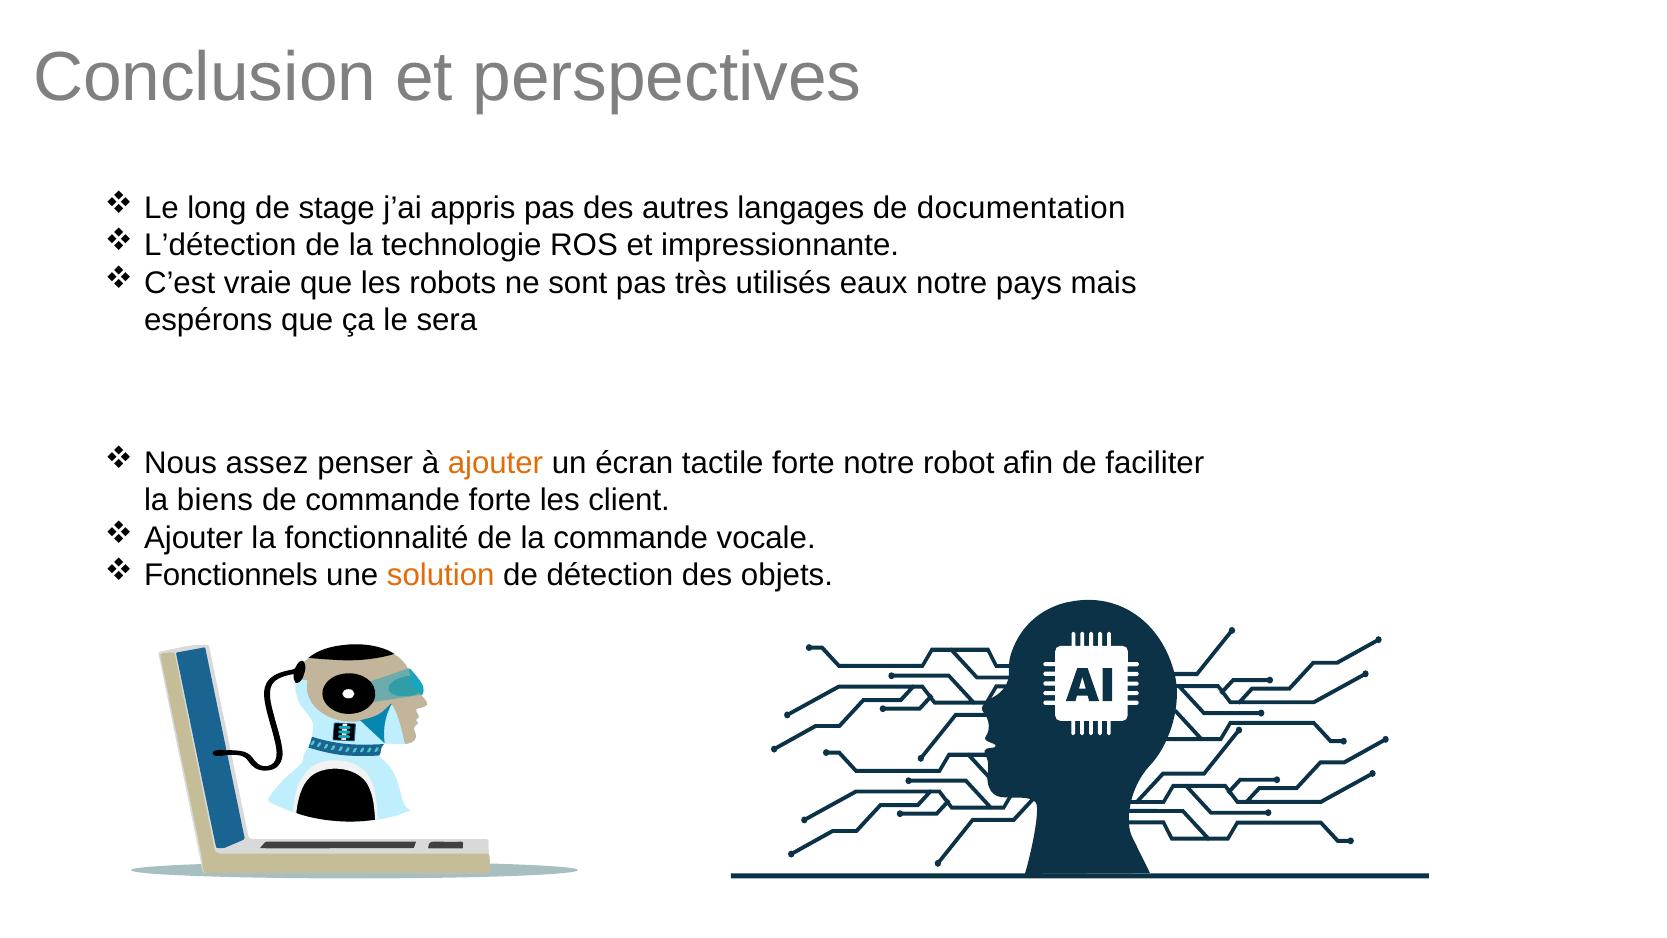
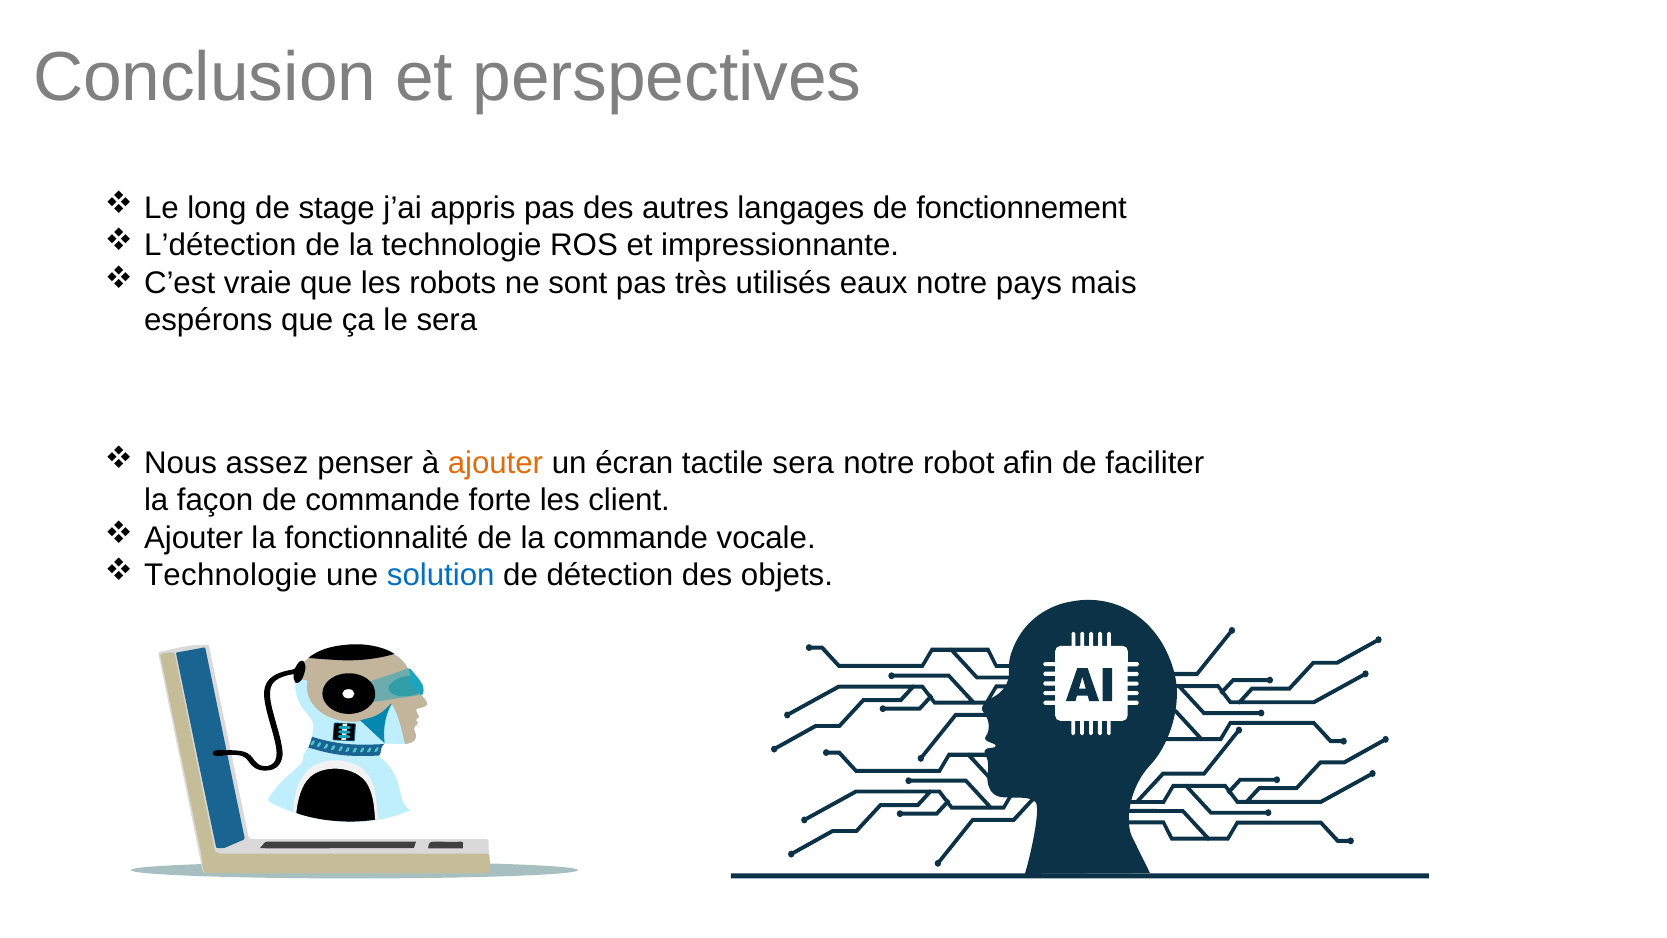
documentation: documentation -> fonctionnement (1021, 208)
tactile forte: forte -> sera (803, 463)
biens: biens -> façon (215, 500)
Fonctionnels: Fonctionnels -> Technologie (231, 575)
solution colour: orange -> blue (441, 575)
